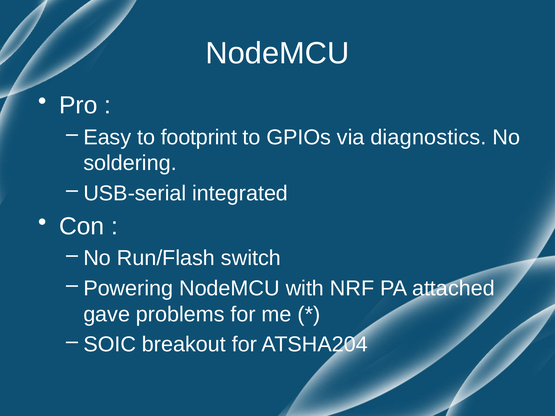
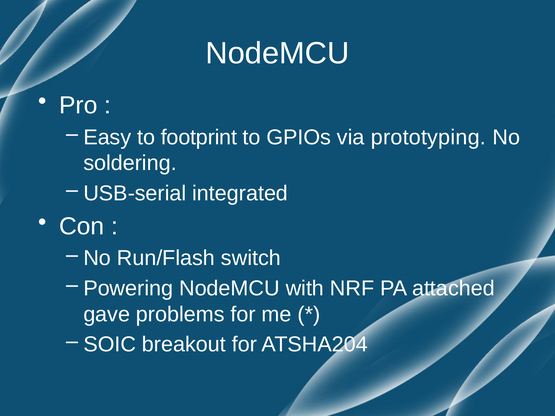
diagnostics: diagnostics -> prototyping (428, 137)
